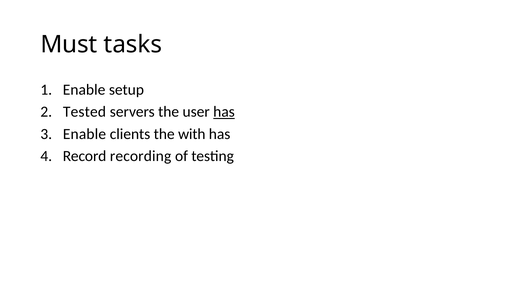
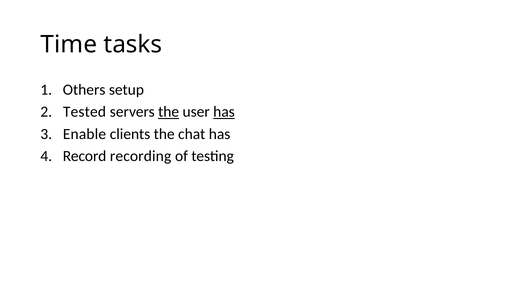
Must: Must -> Time (69, 45)
Enable: Enable -> Others (84, 90)
the underline: none -> present (169, 112)
with: with -> chat (192, 134)
